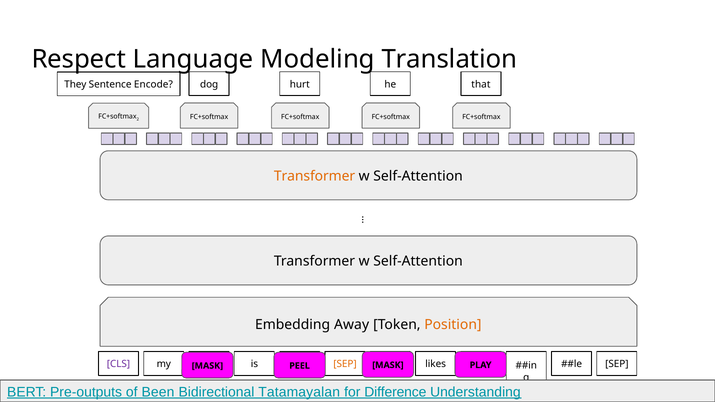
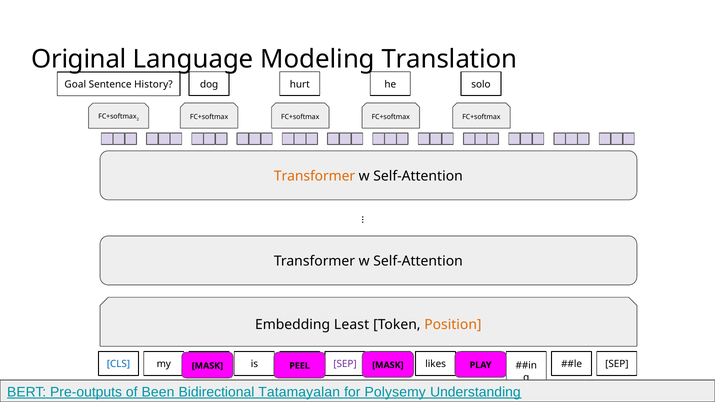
Respect: Respect -> Original (79, 59)
that: that -> solo (481, 84)
They: They -> Goal (75, 85)
Encode: Encode -> History (153, 85)
Away: Away -> Least (352, 325)
CLS colour: purple -> blue (118, 364)
SEP colour: orange -> purple (345, 364)
Difference: Difference -> Polysemy (395, 392)
